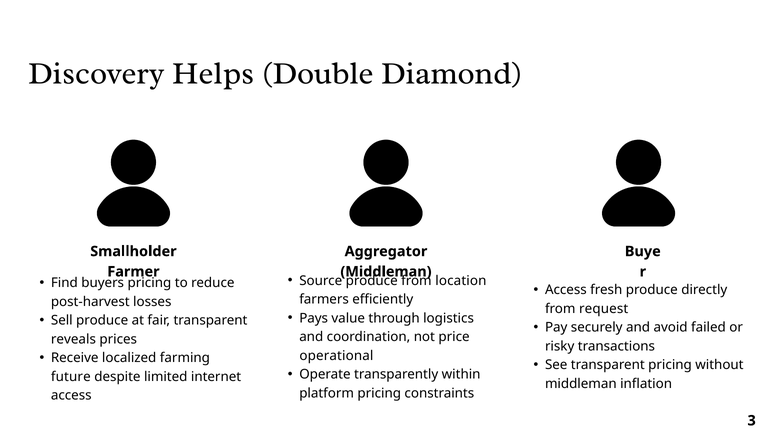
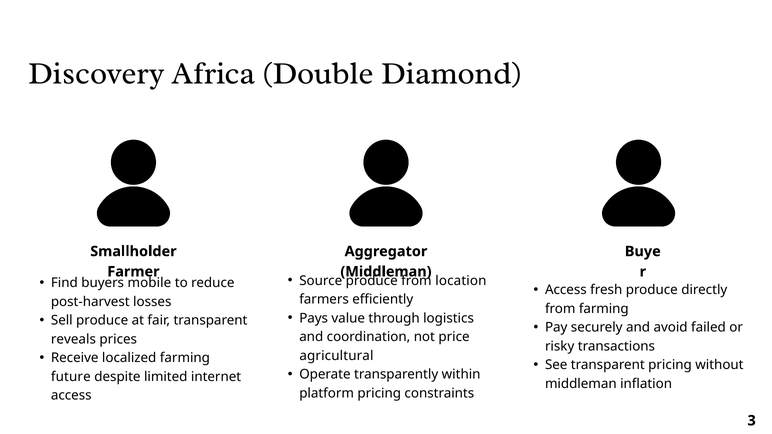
Helps: Helps -> Africa (214, 73)
buyers pricing: pricing -> mobile (149, 283)
from request: request -> farming (604, 309)
operational: operational -> agricultural (336, 356)
